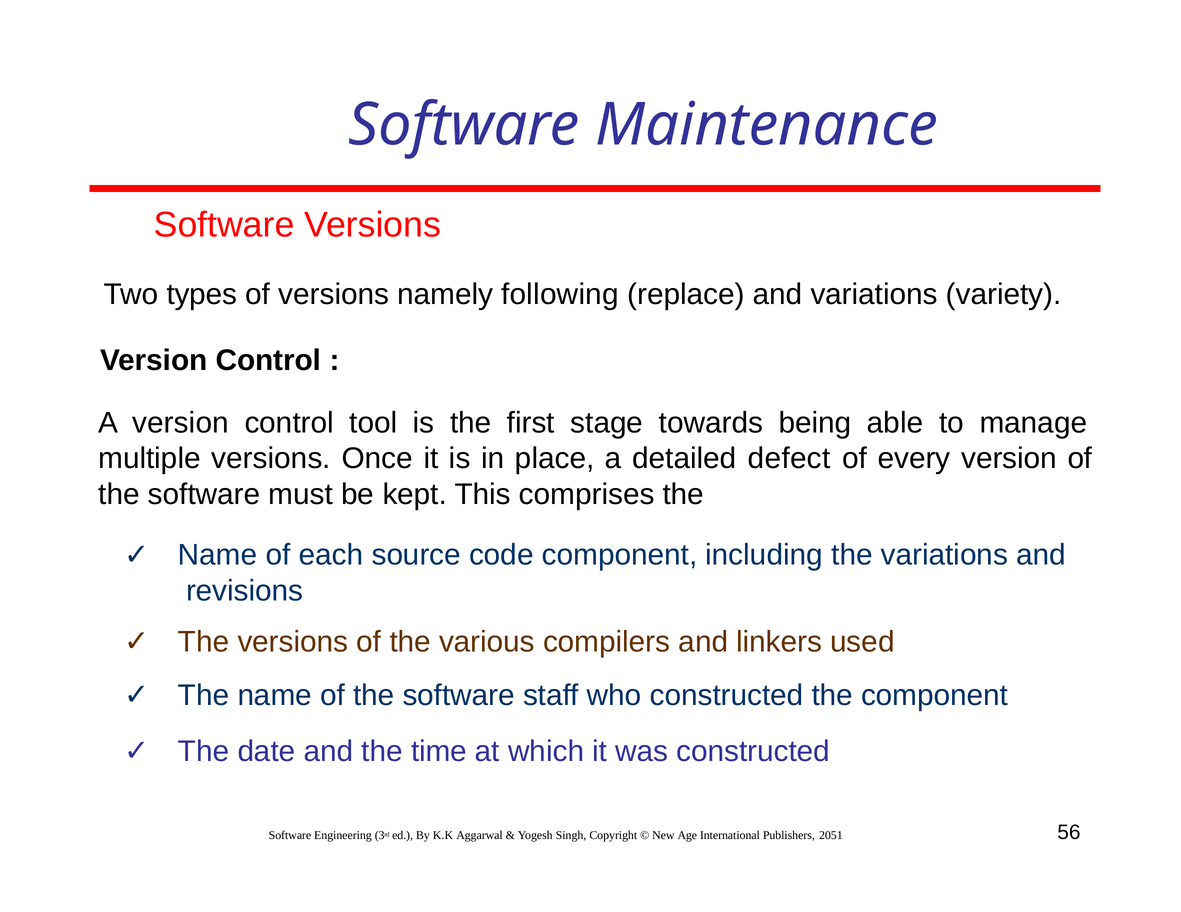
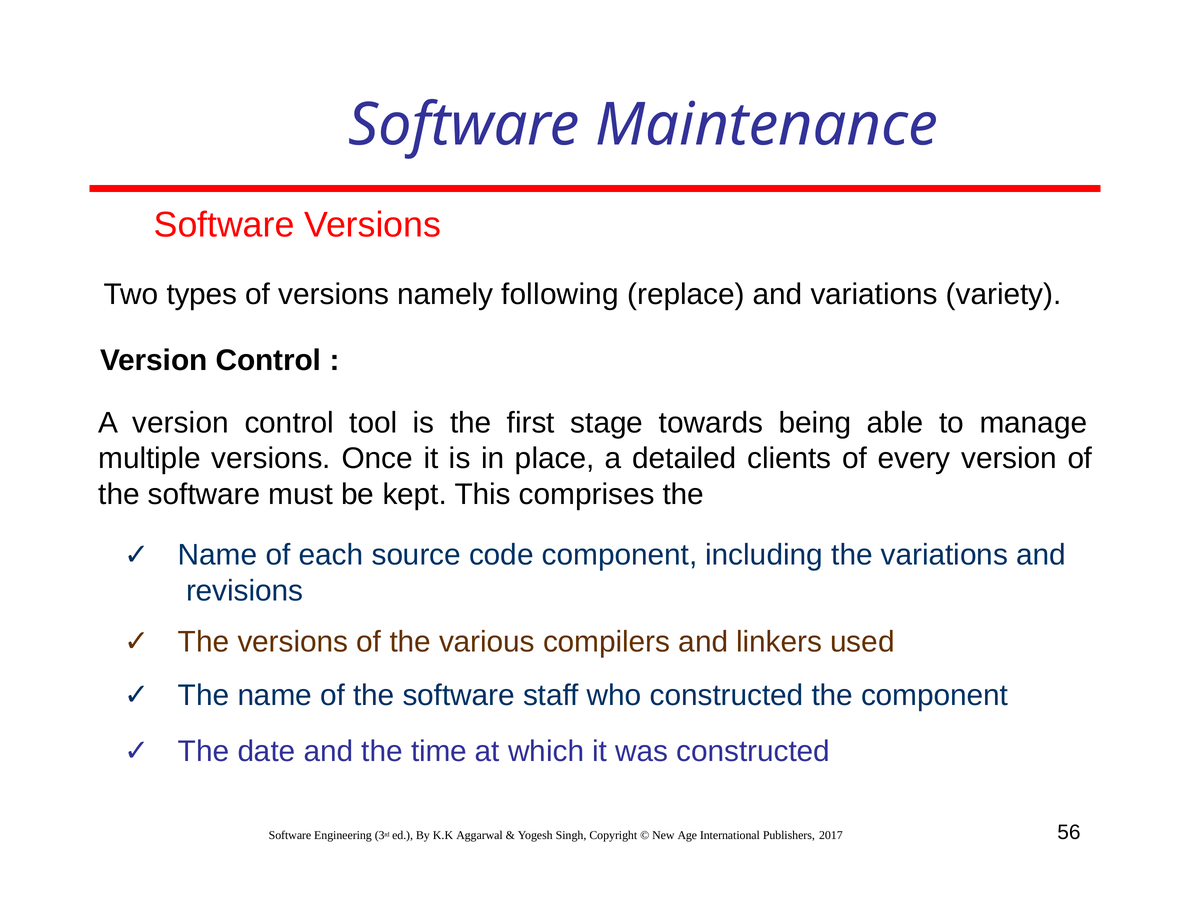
defect: defect -> clients (789, 459)
2051: 2051 -> 2017 (831, 836)
